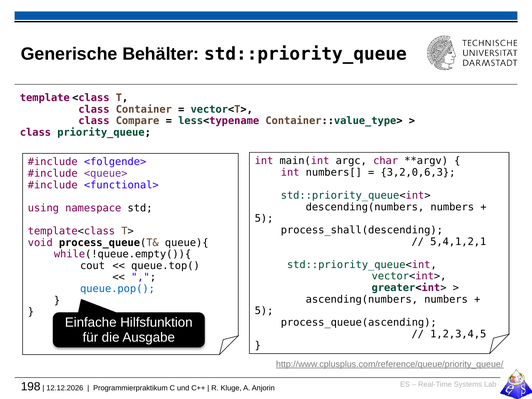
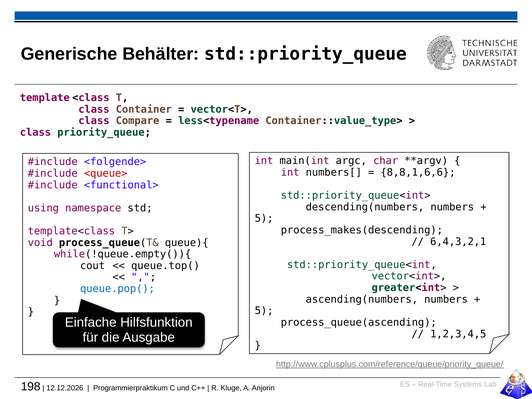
3,2,0,6,3: 3,2,0,6,3 -> 8,8,1,6,6 (418, 172)
<queue> colour: purple -> red (106, 173)
process_shall(descending: process_shall(descending -> process_makes(descending (362, 230)
5,4,1,2,1: 5,4,1,2,1 -> 6,4,3,2,1 (458, 242)
